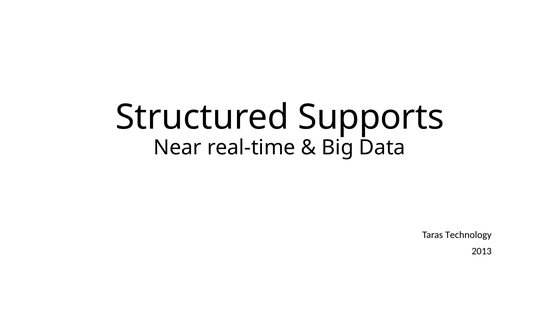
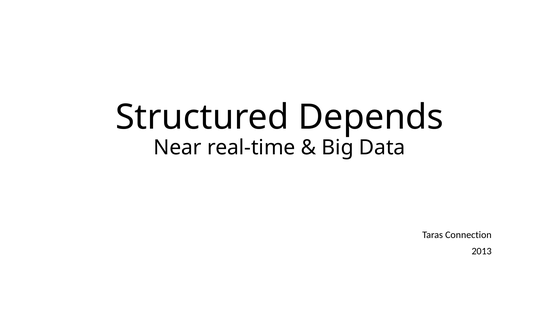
Supports: Supports -> Depends (371, 117)
Technology: Technology -> Connection (468, 234)
